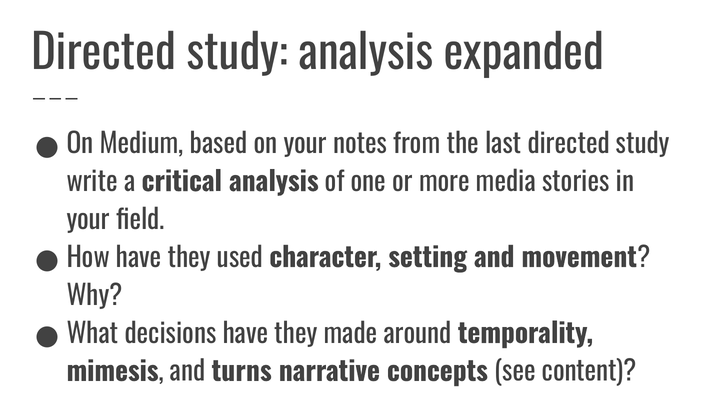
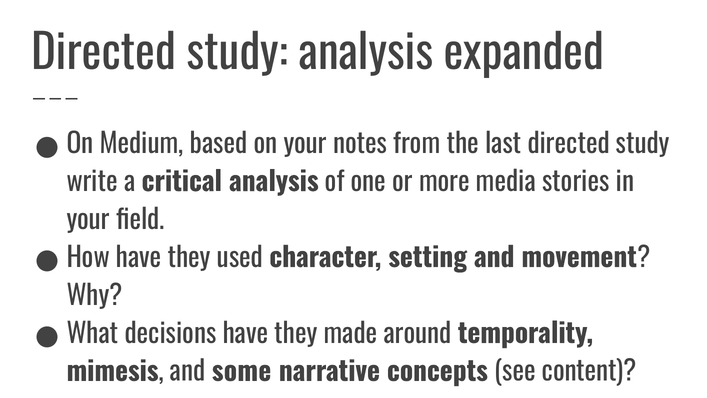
turns: turns -> some (242, 372)
